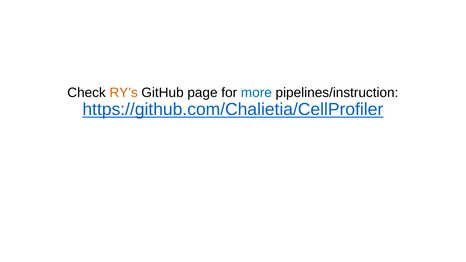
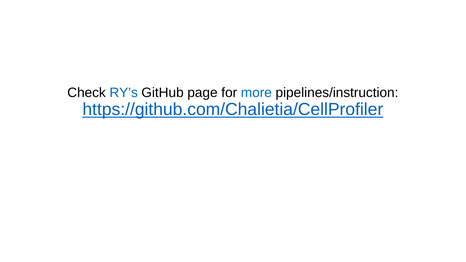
RY’s colour: orange -> blue (124, 93)
